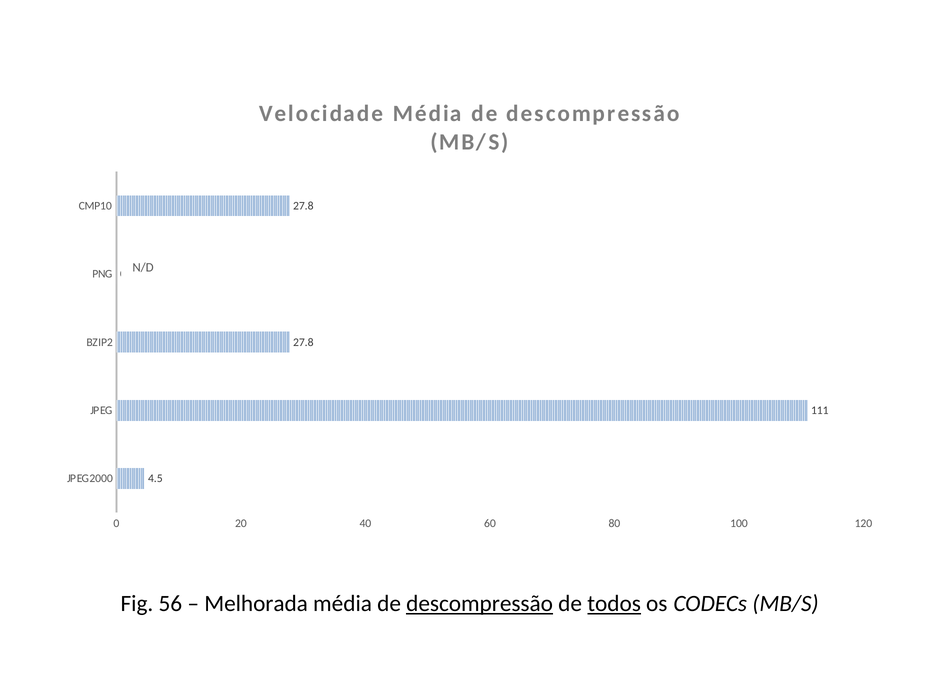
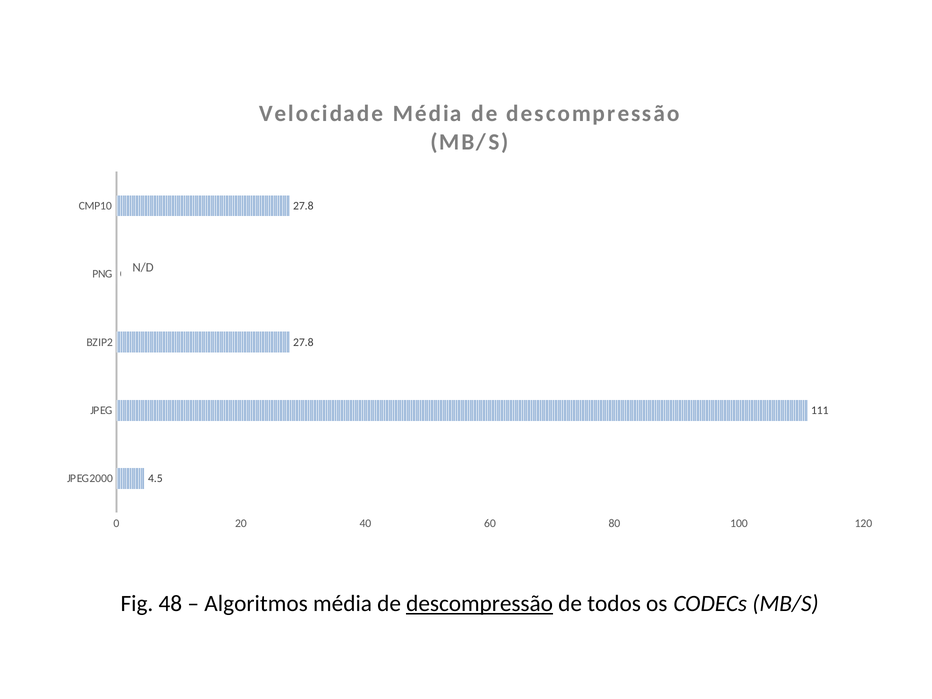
56: 56 -> 48 (170, 604)
Melhorada: Melhorada -> Algoritmos (256, 604)
todos underline: present -> none (614, 604)
